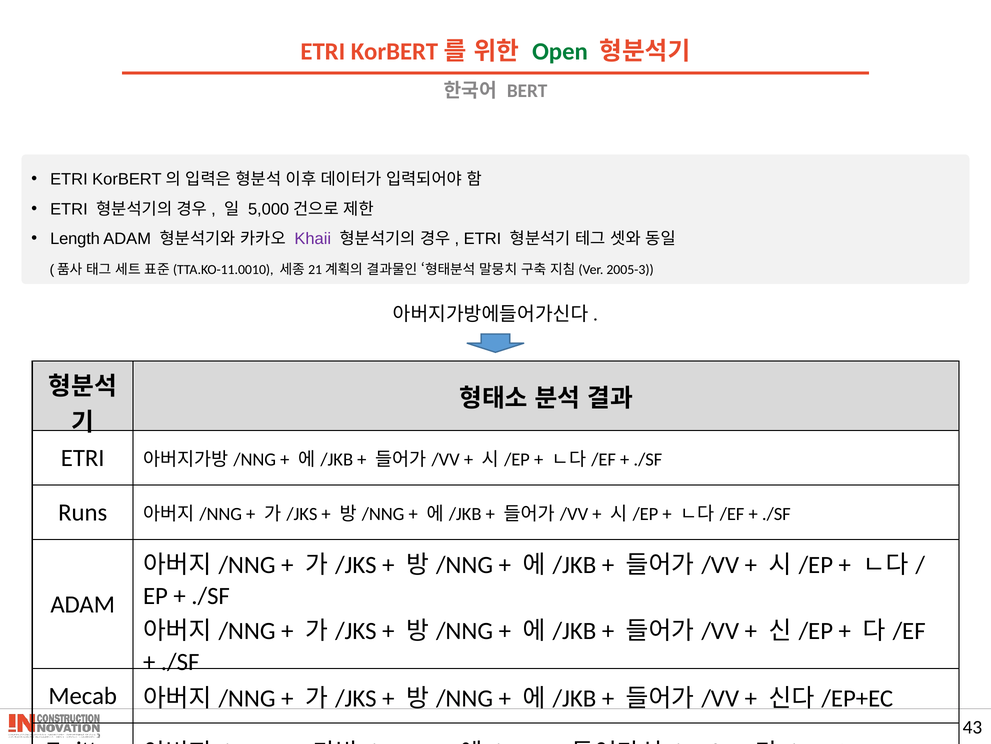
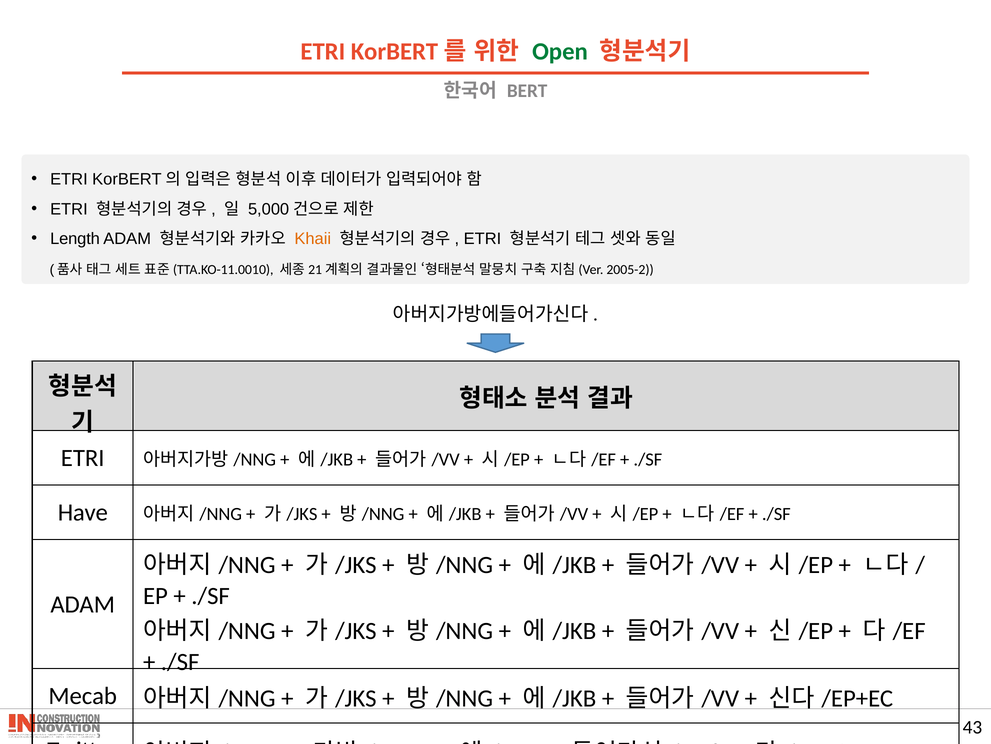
Khaii colour: purple -> orange (313, 239)
2005-3: 2005-3 -> 2005-2 (630, 269)
Runs: Runs -> Have (83, 512)
